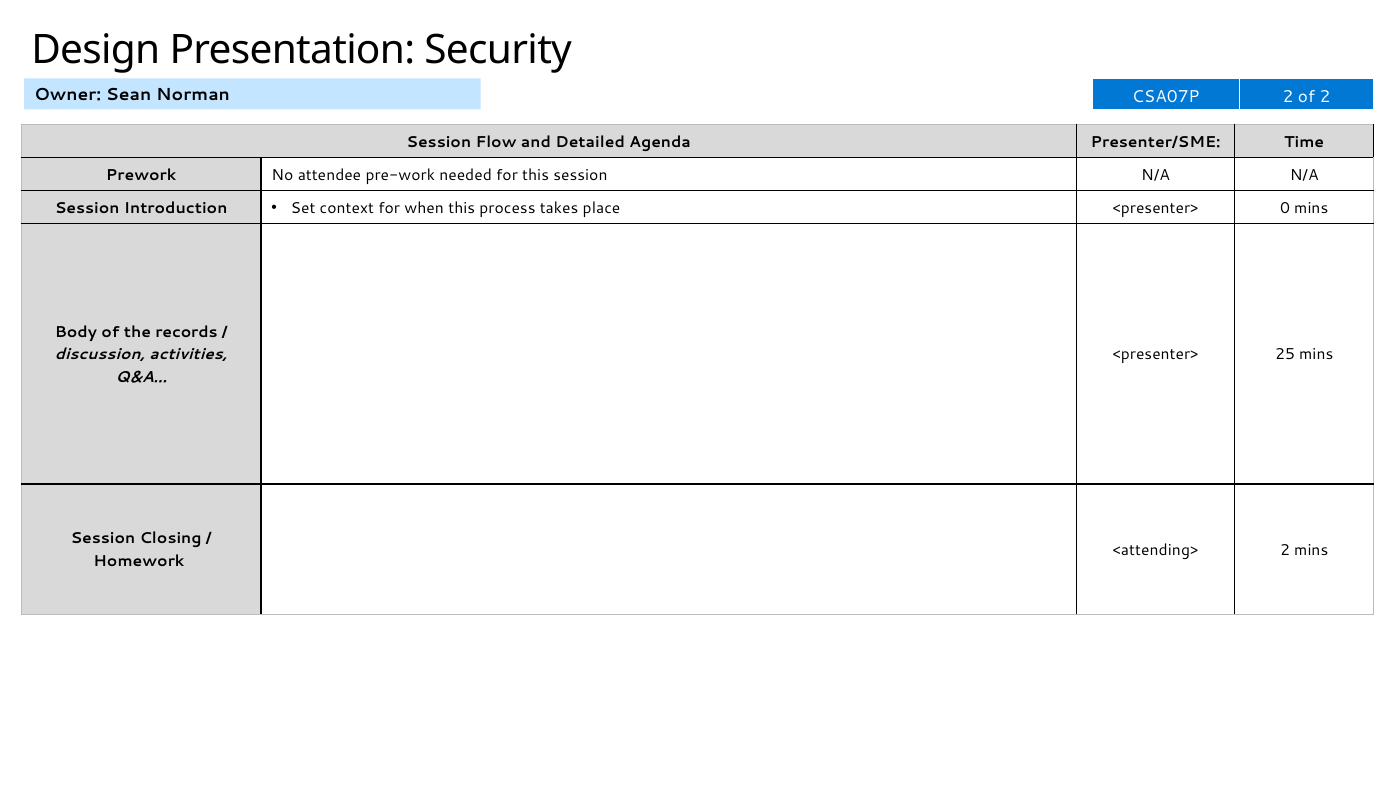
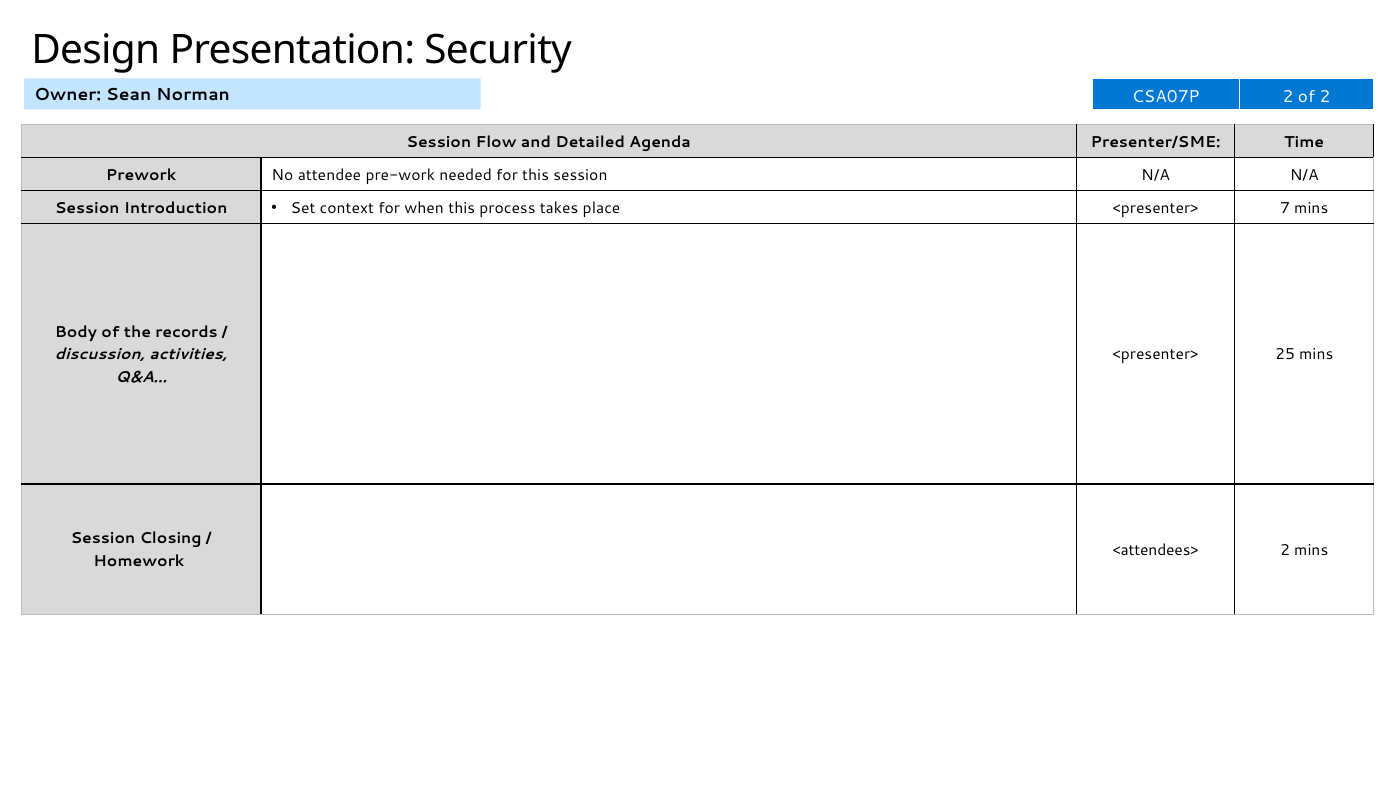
0: 0 -> 7 (1285, 208)
<attending>: <attending> -> <attendees> (1156, 550)
